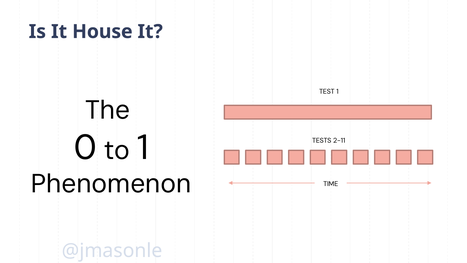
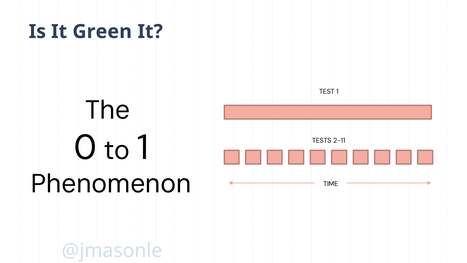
House: House -> Green (102, 32)
